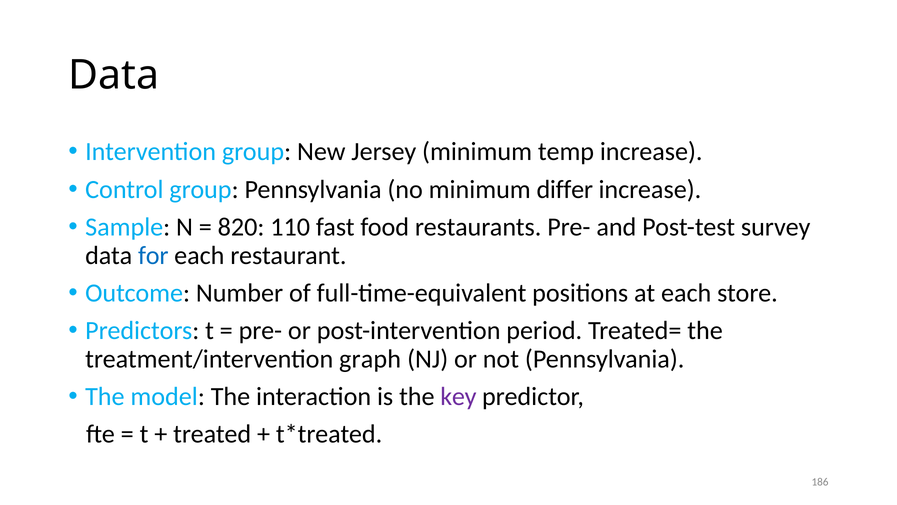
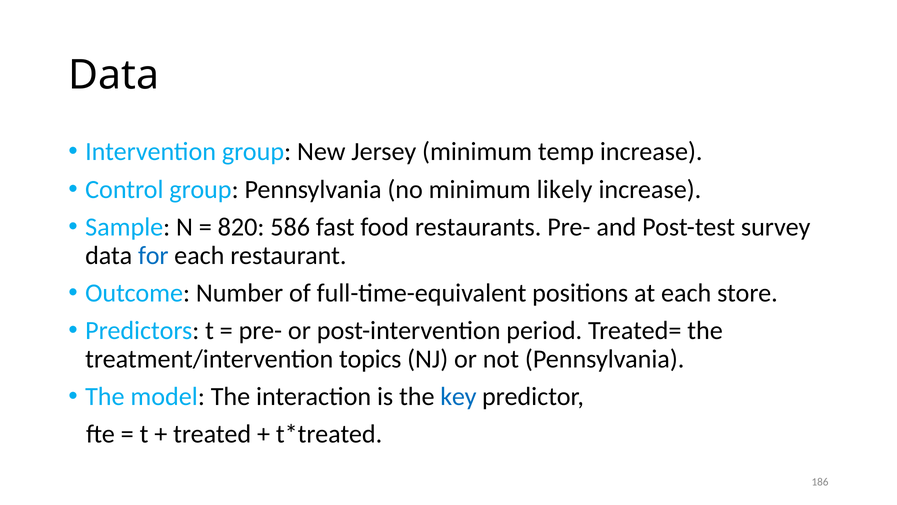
differ: differ -> likely (565, 189)
110: 110 -> 586 (290, 227)
graph: graph -> topics (370, 359)
key colour: purple -> blue (458, 396)
